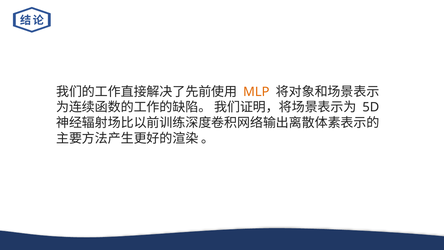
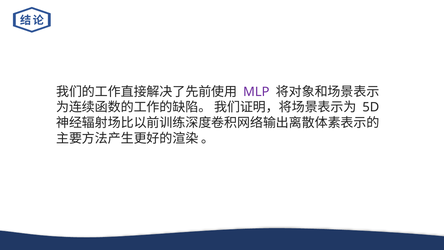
MLP colour: orange -> purple (256, 92)
